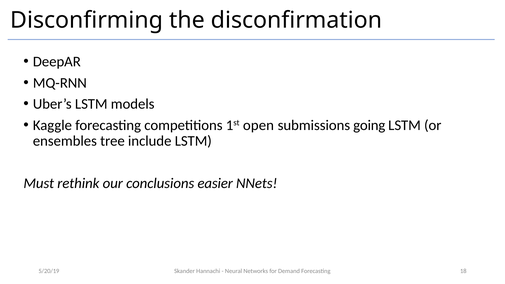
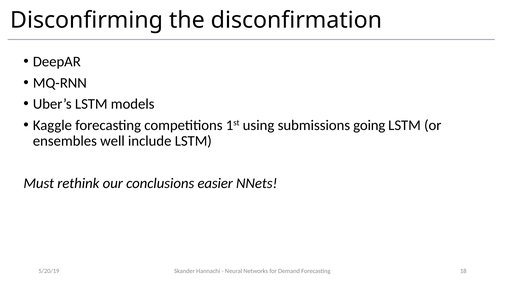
open: open -> using (259, 125)
tree: tree -> well (112, 141)
